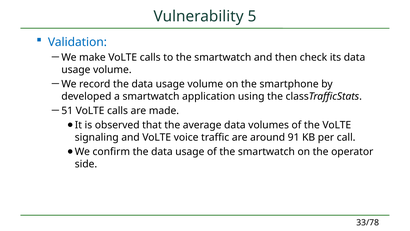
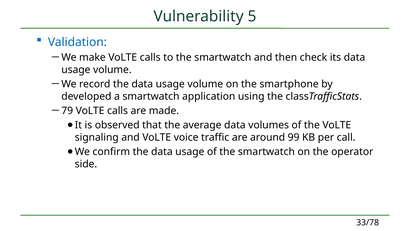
51: 51 -> 79 (67, 111)
91: 91 -> 99 (294, 137)
